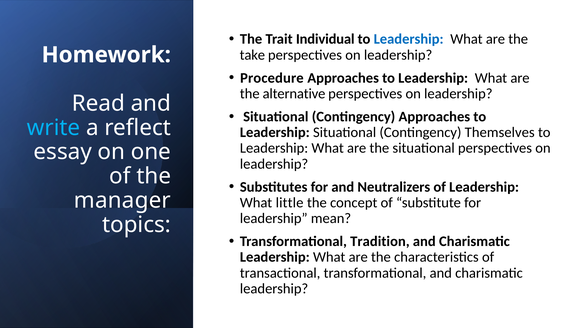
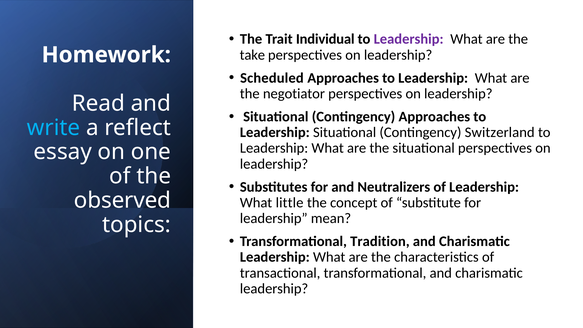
Leadership colour: blue -> purple (409, 39)
Procedure: Procedure -> Scheduled (272, 78)
alternative: alternative -> negotiator (294, 94)
Themselves: Themselves -> Switzerland (500, 132)
manager: manager -> observed (123, 200)
